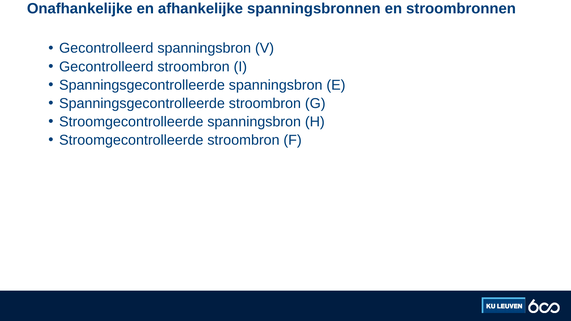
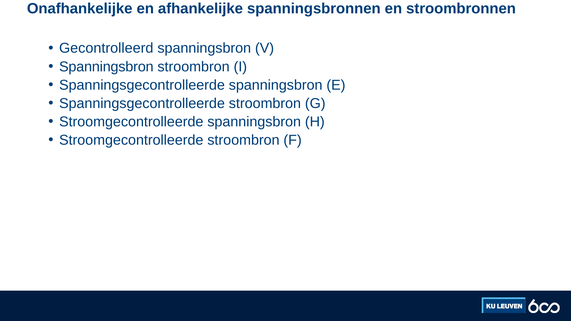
Gecontrolleerd: Gecontrolleerd -> Spanningsbron (106, 67)
